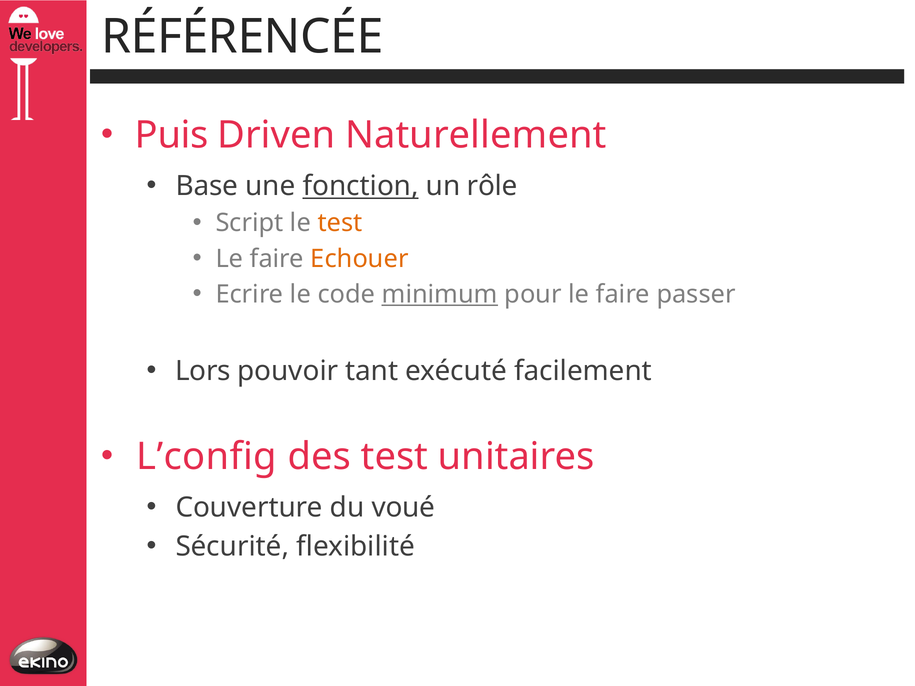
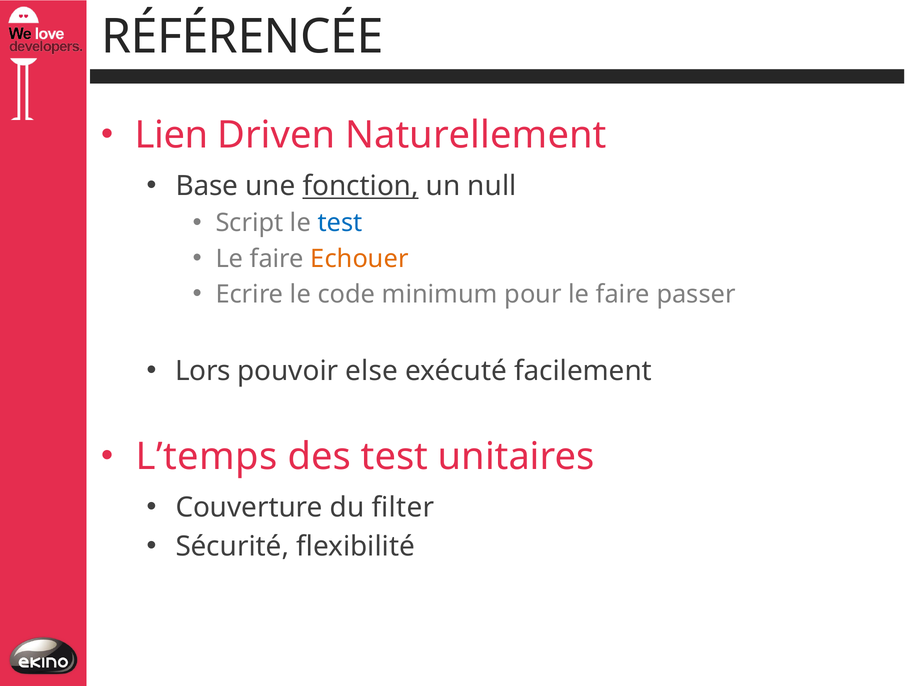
Puis: Puis -> Lien (172, 135)
rôle: rôle -> null (492, 186)
test colour: orange -> blue (340, 223)
minimum underline: present -> none (440, 294)
tant: tant -> else (372, 371)
L’config: L’config -> L’temps (207, 457)
voué: voué -> filter (403, 508)
